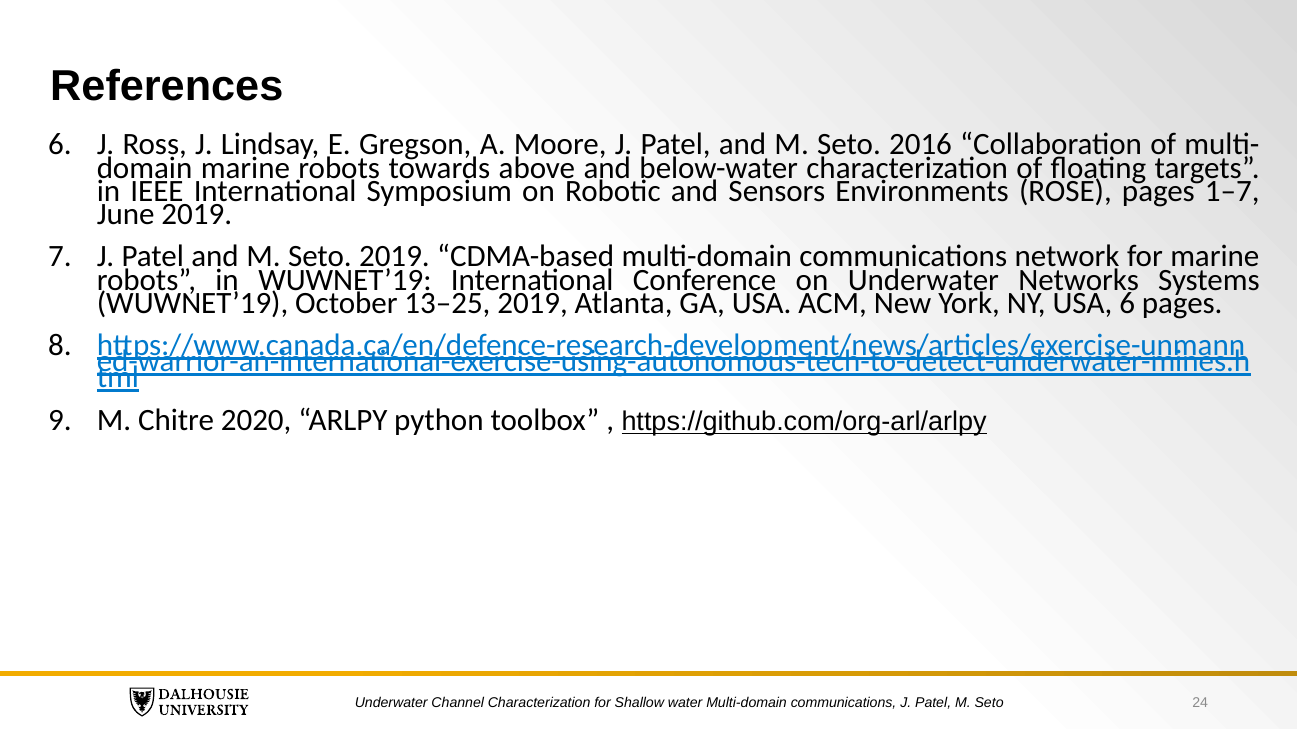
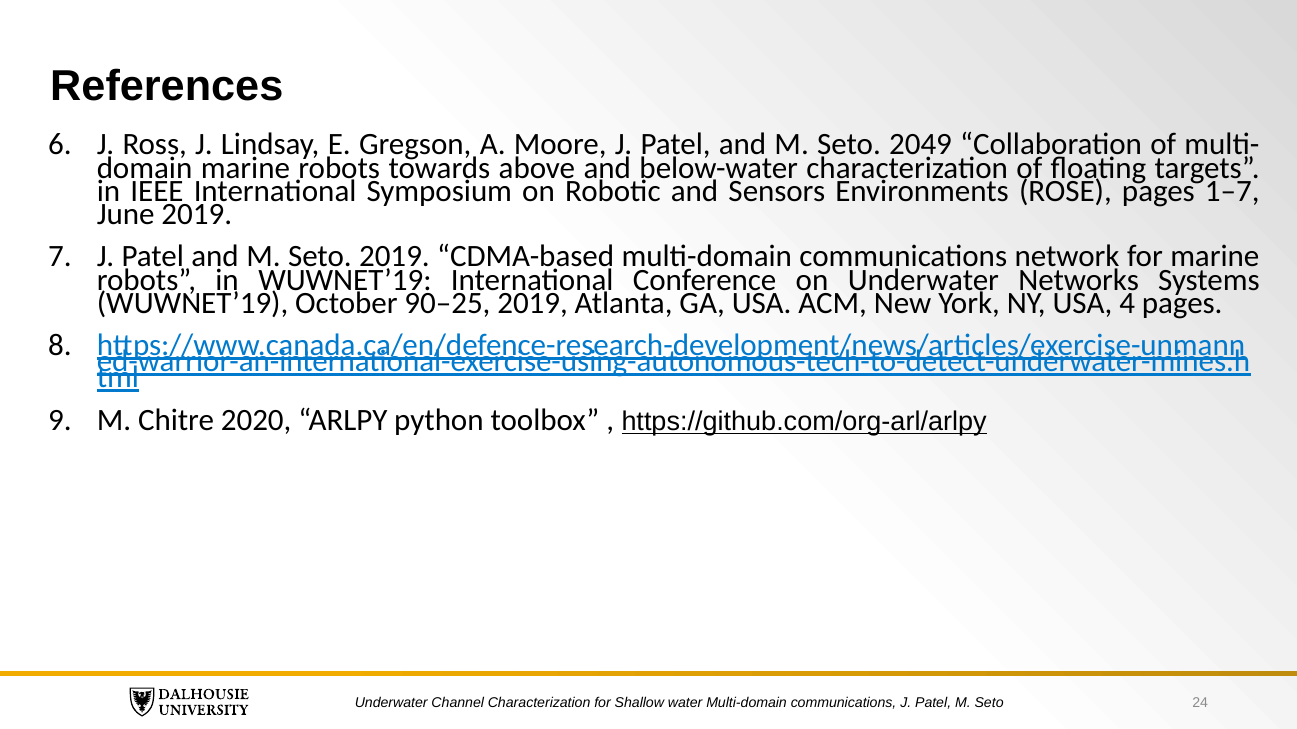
2016: 2016 -> 2049 (921, 145)
13–25: 13–25 -> 90–25 (447, 304)
USA 6: 6 -> 4 (1127, 304)
